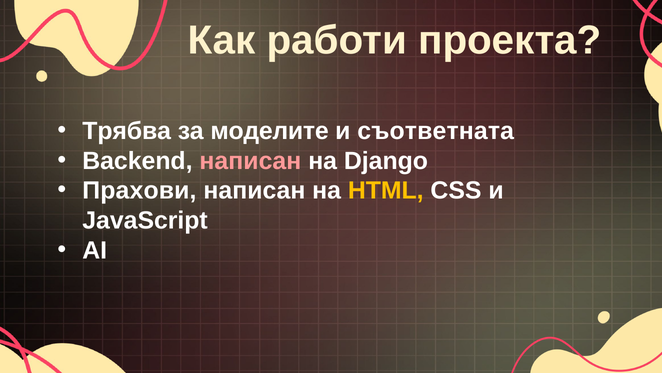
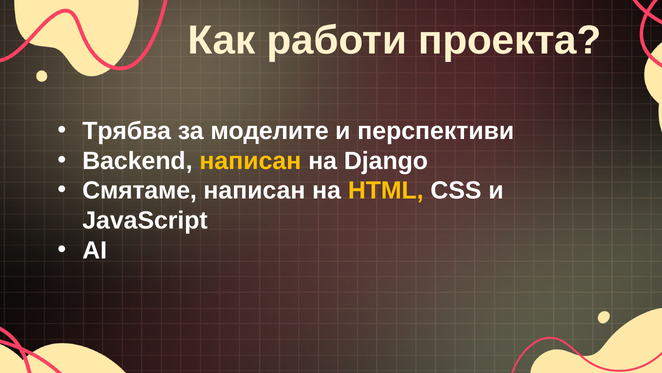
съответната: съответната -> перспективи (436, 131)
написан colour: pink -> yellow (250, 161)
Прахови: Прахови -> Смятаме (140, 190)
